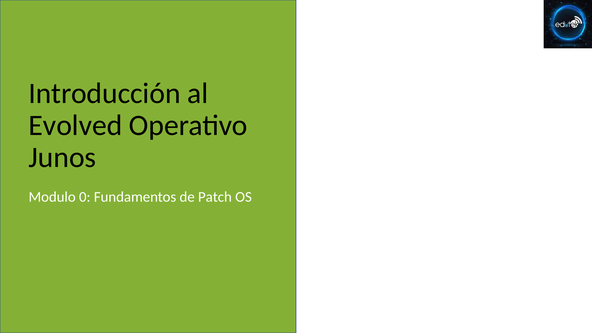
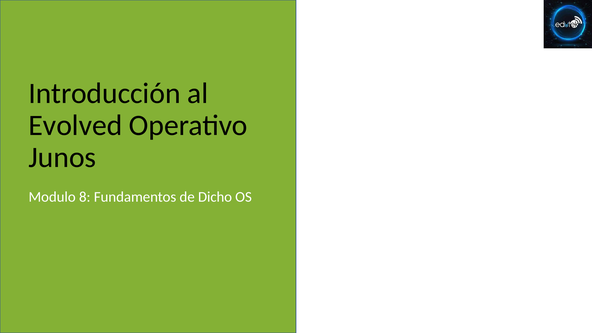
0: 0 -> 8 (85, 197)
Patch: Patch -> Dicho (215, 197)
